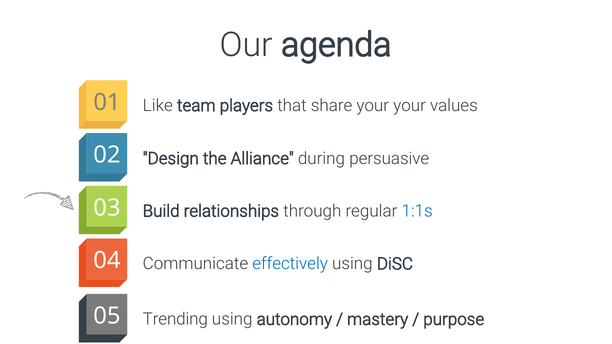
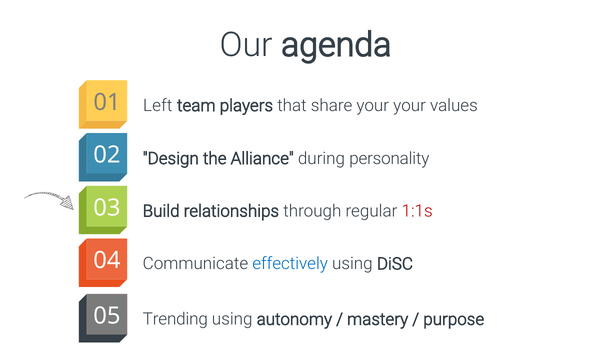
Like: Like -> Left (158, 106)
persuasive: persuasive -> personality (389, 159)
1:1s colour: blue -> red (417, 211)
